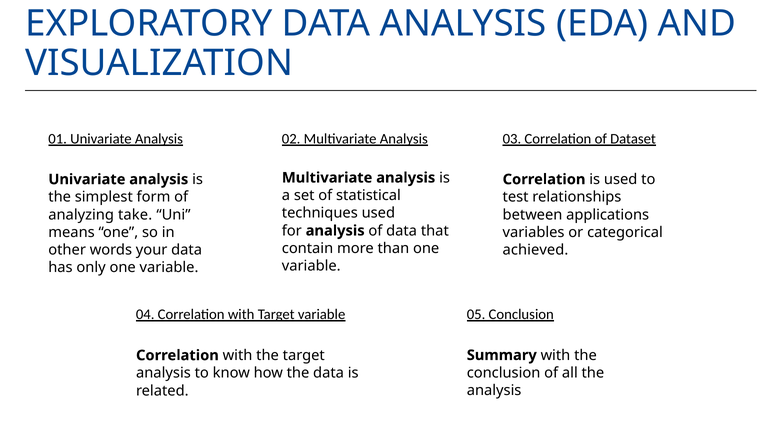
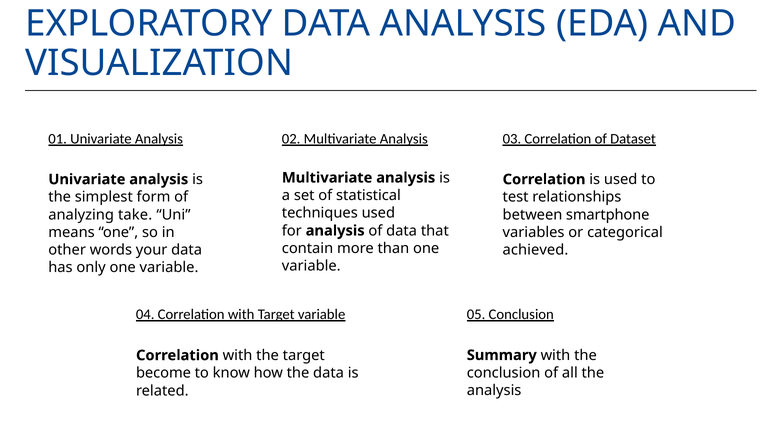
applications: applications -> smartphone (608, 215)
analysis: analysis -> become (163, 373)
